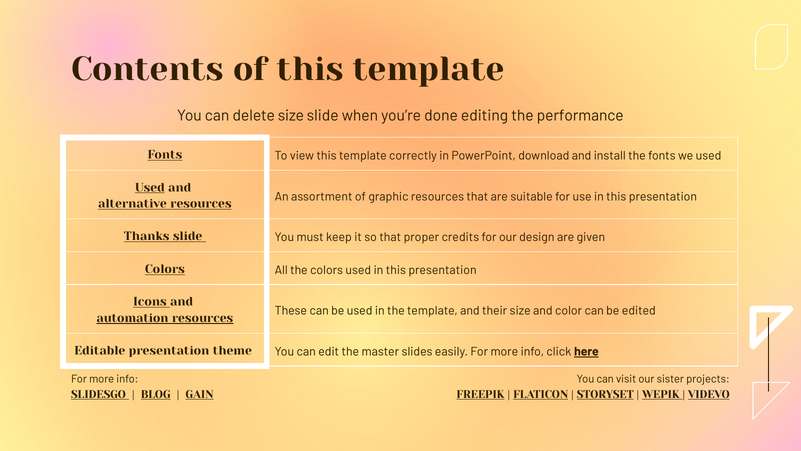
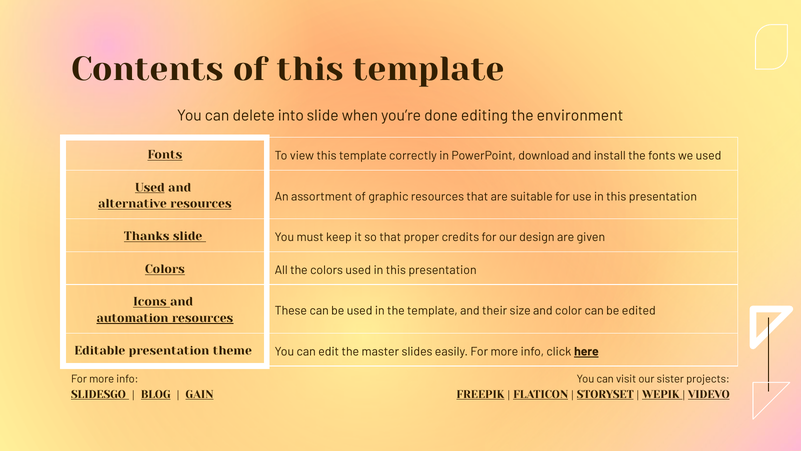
delete size: size -> into (291, 116)
performance: performance -> environment (580, 116)
